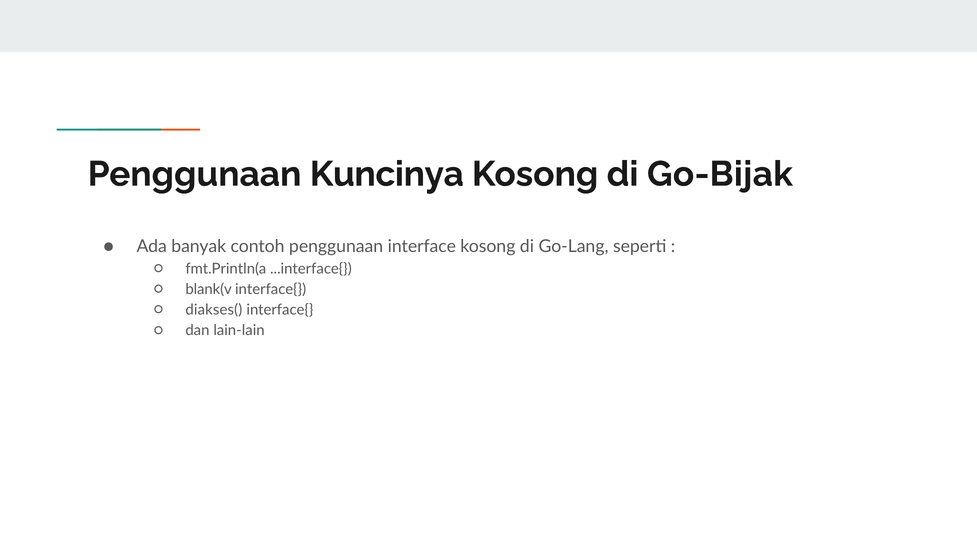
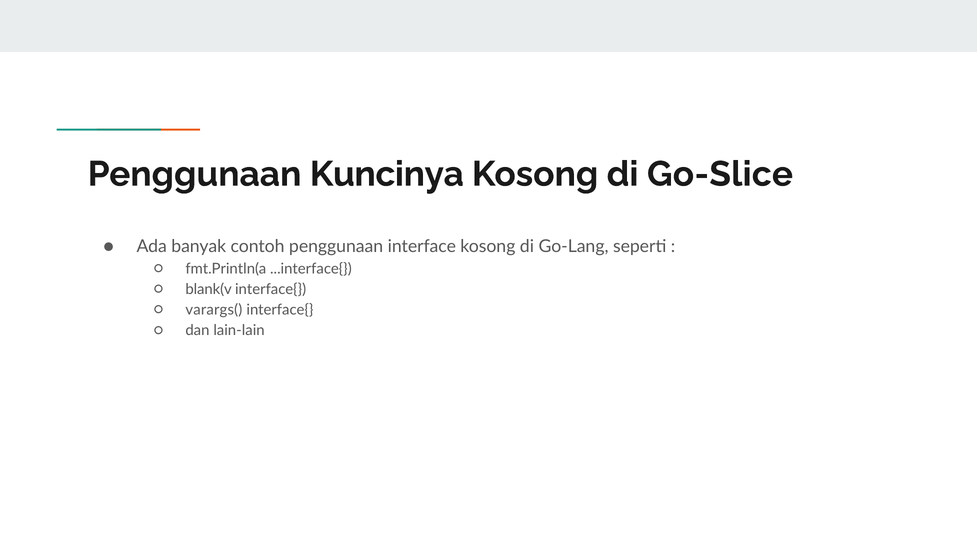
Go-Bijak: Go-Bijak -> Go-Slice (720, 174)
diakses(: diakses( -> varargs( (214, 310)
